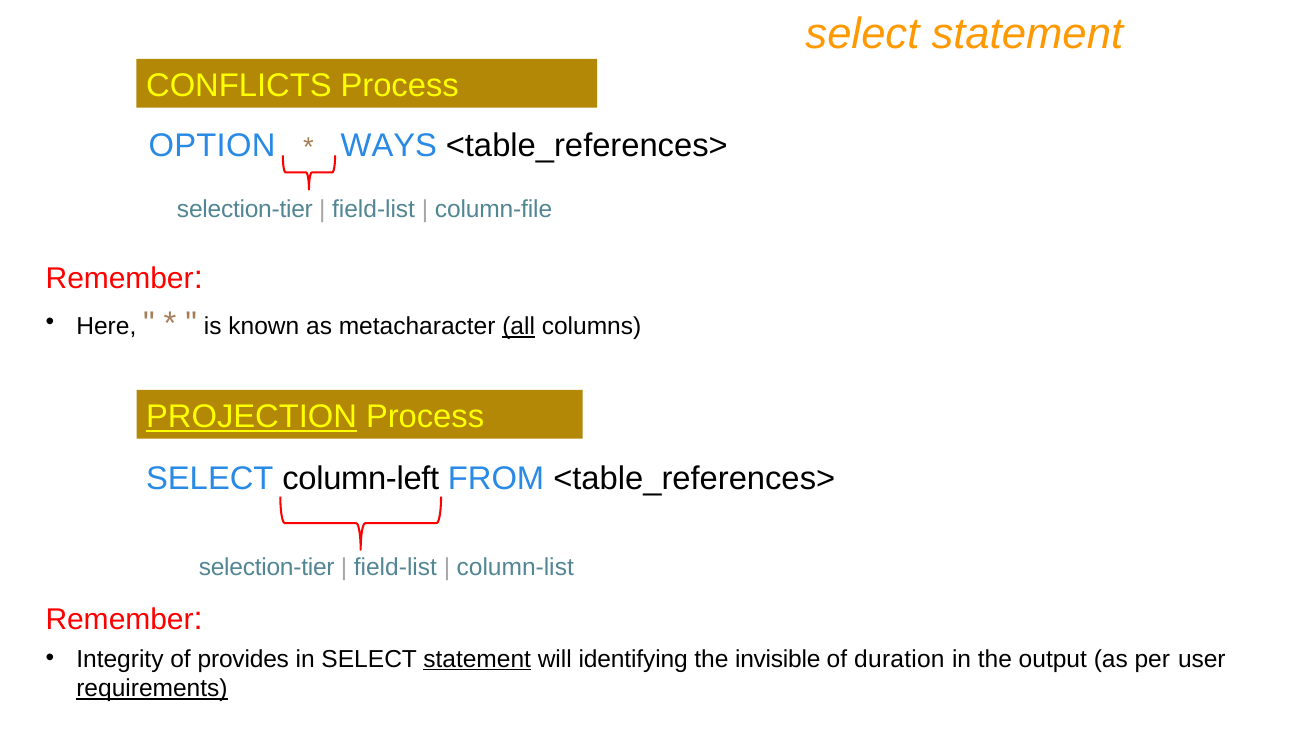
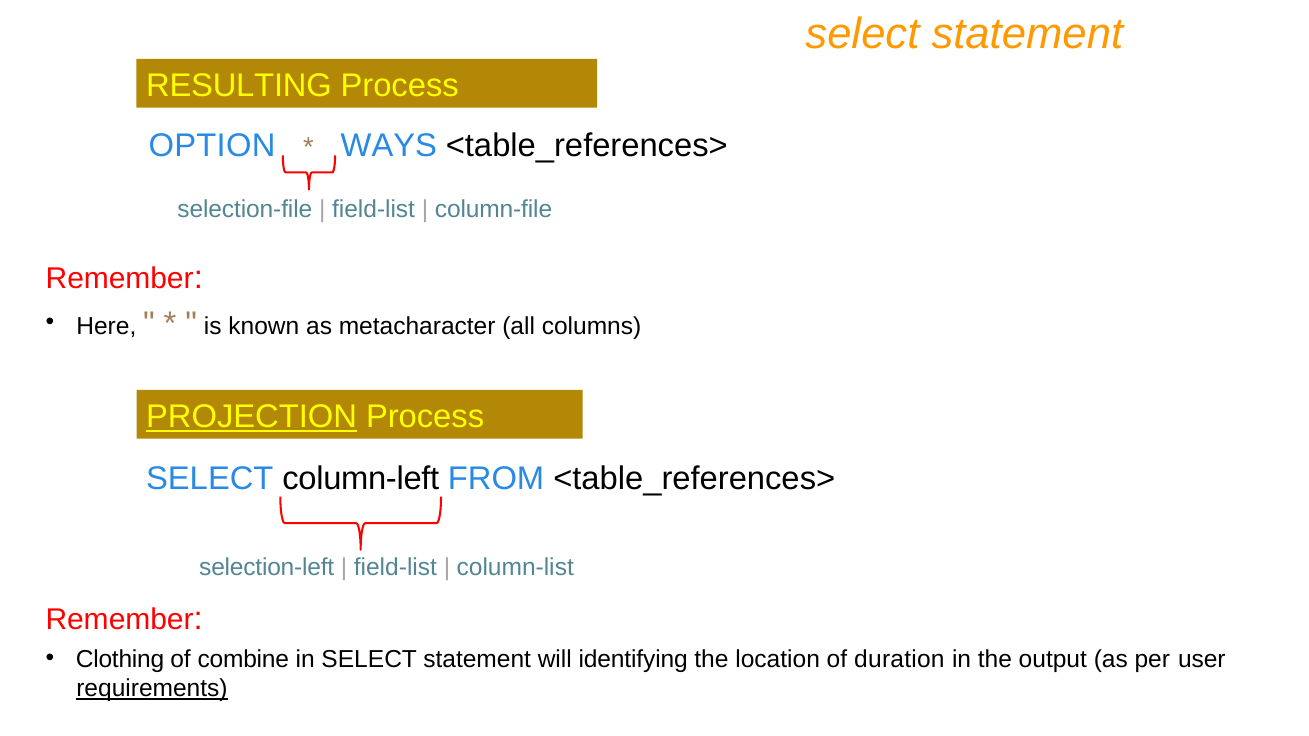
CONFLICTS: CONFLICTS -> RESULTING (239, 86)
selection-tier: selection-tier -> selection-file (245, 210)
all underline: present -> none (519, 327)
selection-tier: selection-tier -> selection-left (267, 567)
Integrity: Integrity -> Clothing (120, 659)
provides: provides -> combine (243, 659)
statement underline: present -> none (477, 659)
invisible: invisible -> location (778, 659)
